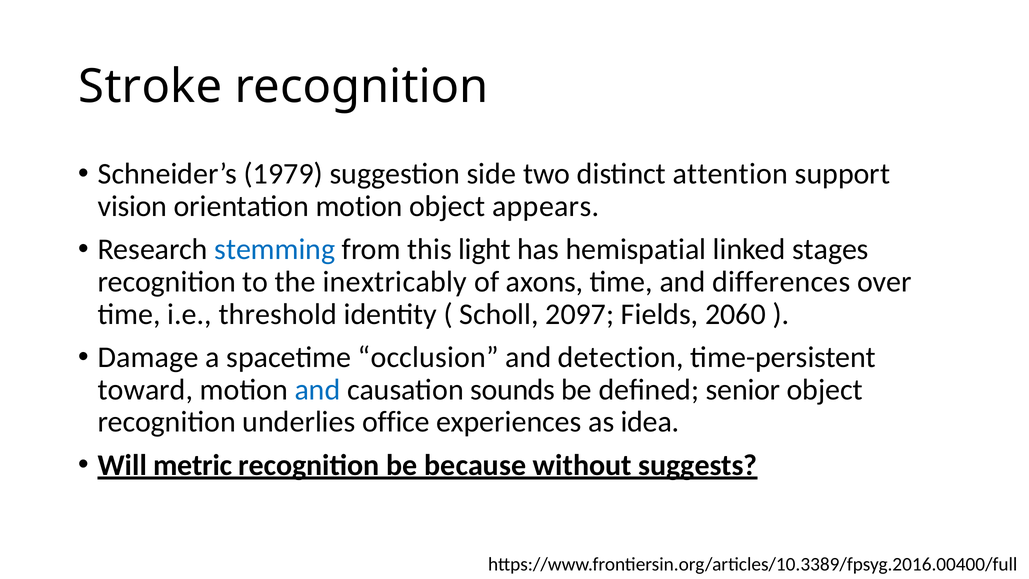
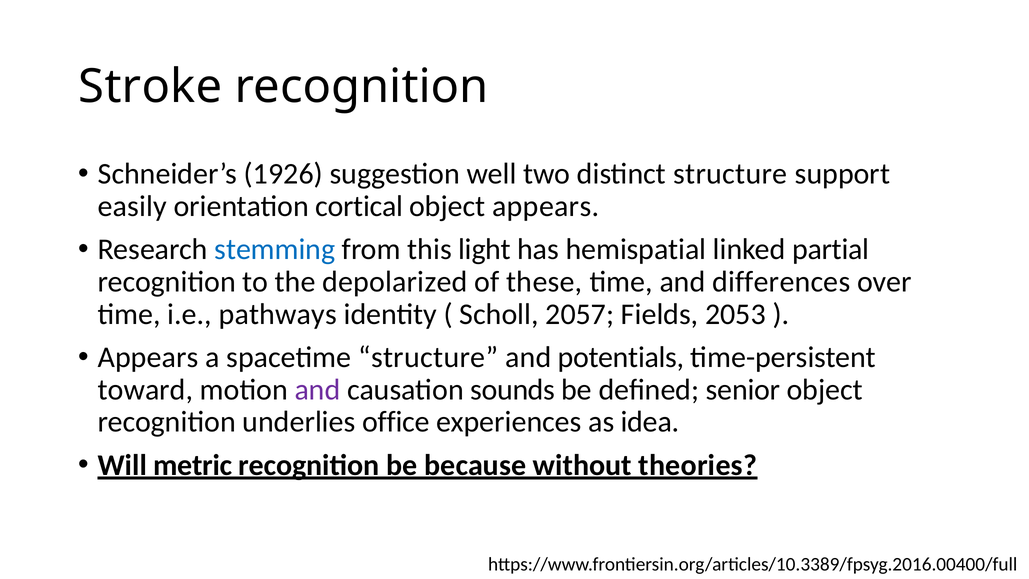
1979: 1979 -> 1926 (283, 174)
side: side -> well (492, 174)
distinct attention: attention -> structure (730, 174)
vision: vision -> easily (132, 206)
orientation motion: motion -> cortical (359, 206)
stages: stages -> partial (831, 249)
inextricably: inextricably -> depolarized (395, 282)
axons: axons -> these (544, 282)
threshold: threshold -> pathways (278, 314)
2097: 2097 -> 2057 (580, 314)
2060: 2060 -> 2053 (735, 314)
Damage: Damage -> Appears (148, 357)
spacetime occlusion: occlusion -> structure (428, 357)
detection: detection -> potentials (621, 357)
and colour: blue -> purple (318, 390)
suggests: suggests -> theories (698, 465)
